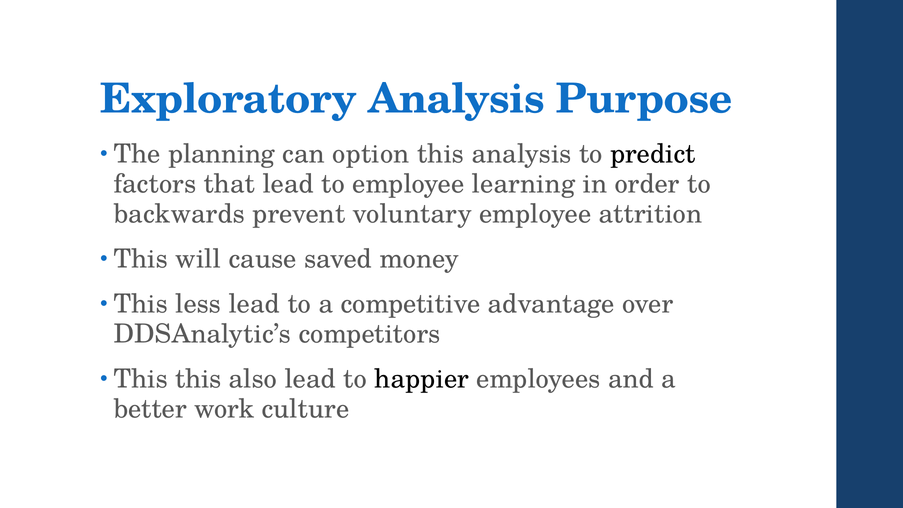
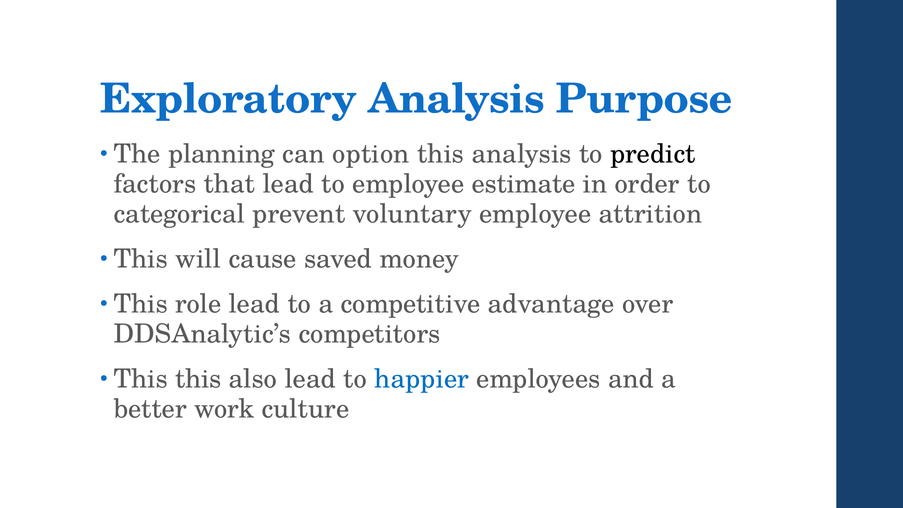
learning: learning -> estimate (524, 184)
backwards: backwards -> categorical (179, 214)
less: less -> role (198, 304)
happier colour: black -> blue (422, 379)
